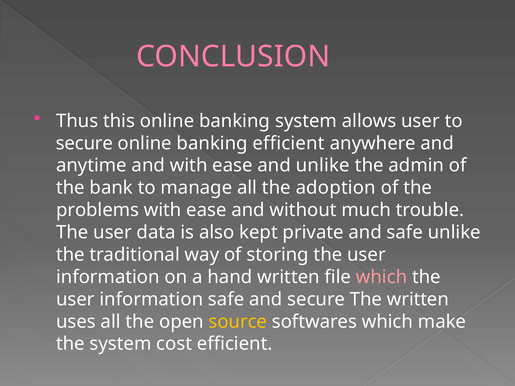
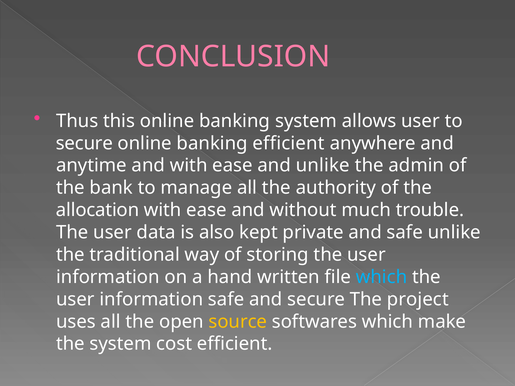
adoption: adoption -> authority (336, 188)
problems: problems -> allocation (98, 210)
which colour: pink -> light blue (381, 277)
The written: written -> project (418, 299)
